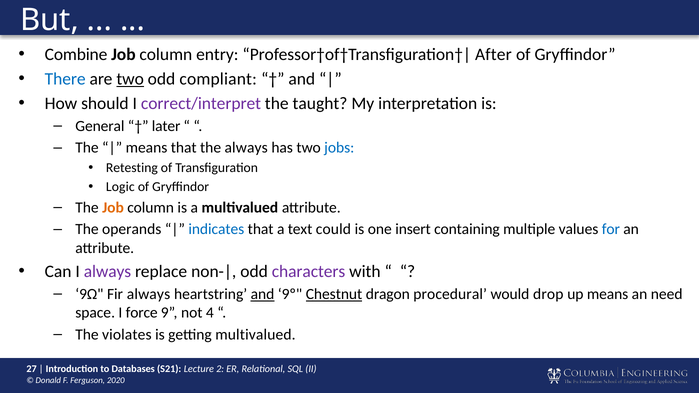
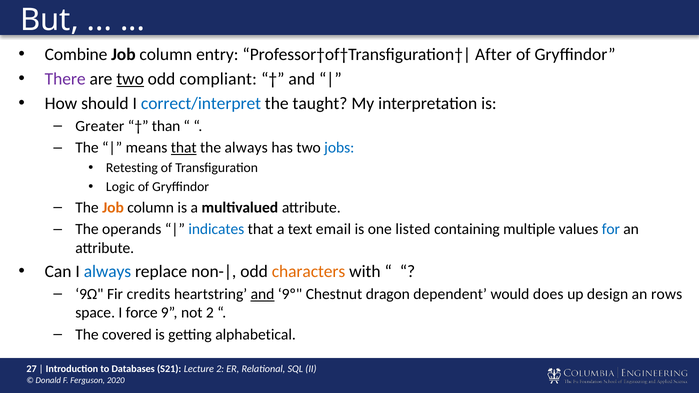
There colour: blue -> purple (65, 79)
correct/interpret colour: purple -> blue (201, 103)
General: General -> Greater (100, 126)
later: later -> than (166, 126)
that underline: none -> present (184, 148)
could: could -> email (333, 229)
insert: insert -> listed (413, 229)
always colour: purple -> blue (107, 272)
characters colour: purple -> orange (309, 272)
Fir always: always -> credits (149, 294)
Chestnut underline: present -> none (334, 294)
procedural: procedural -> dependent (450, 294)
drop: drop -> does (548, 294)
up means: means -> design (608, 294)
need: need -> rows (667, 294)
not 4: 4 -> 2 (210, 313)
violates: violates -> covered (127, 335)
getting multivalued: multivalued -> alphabetical (256, 335)
